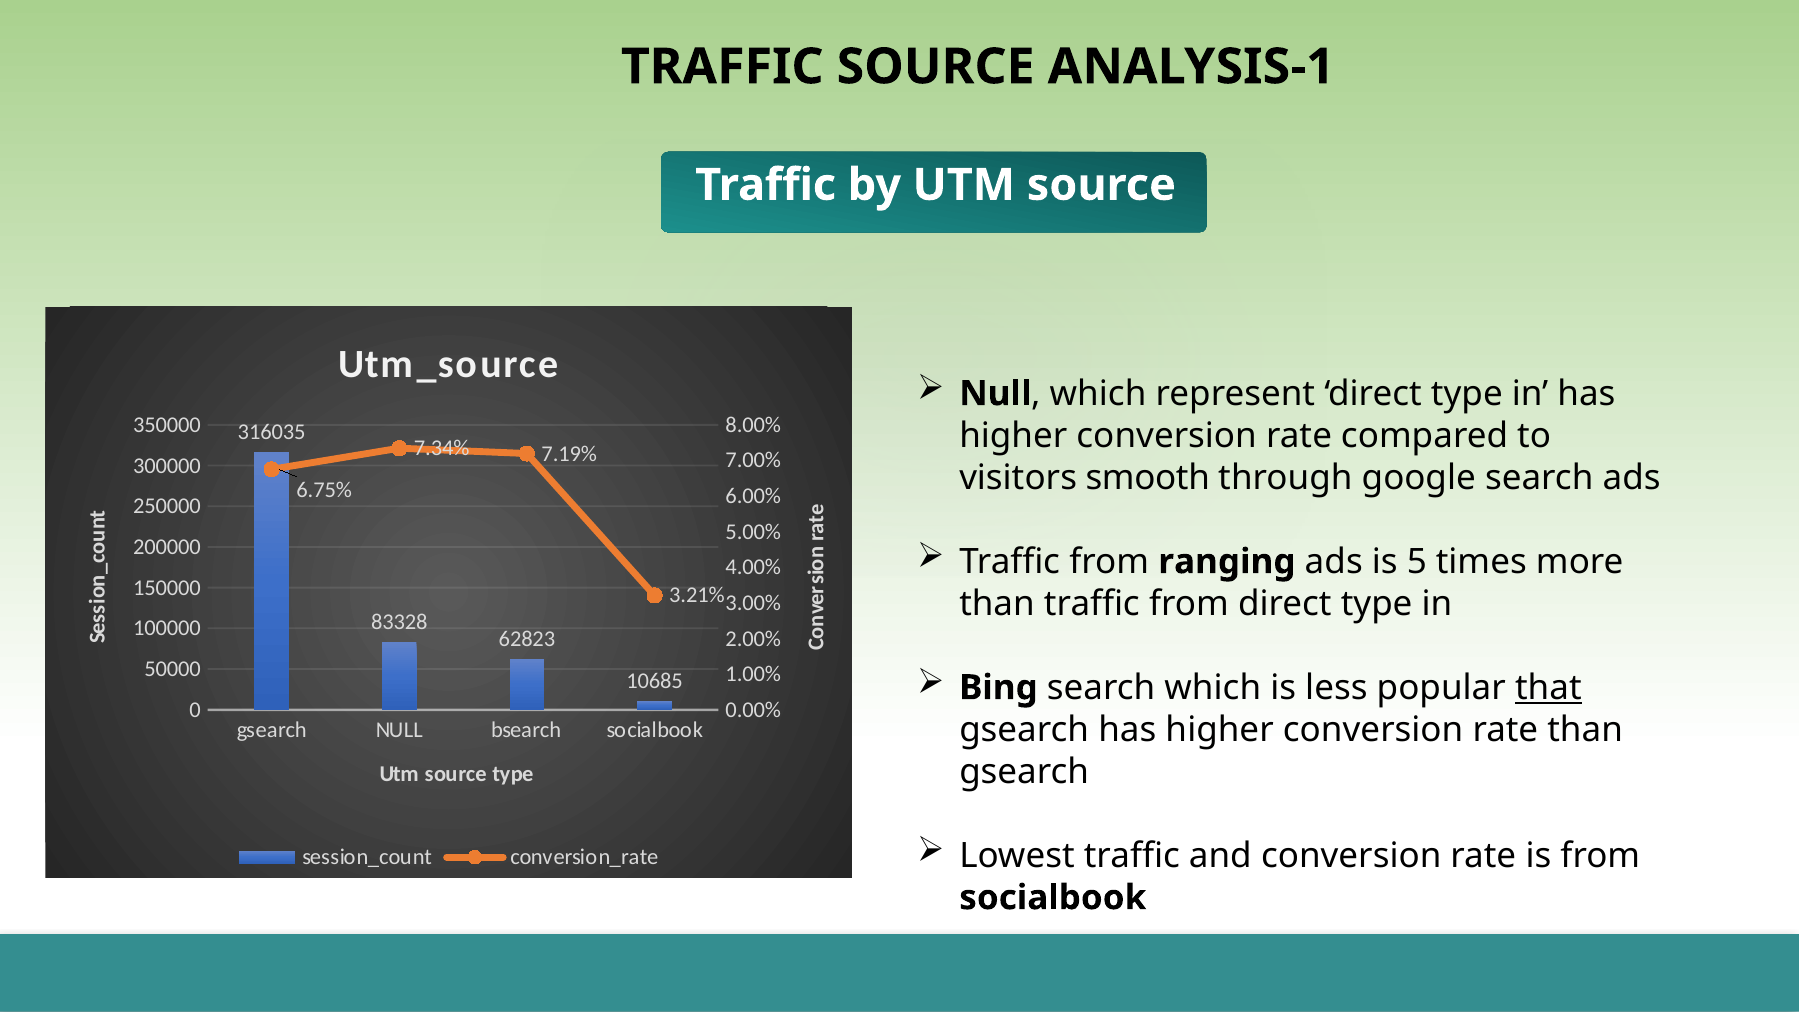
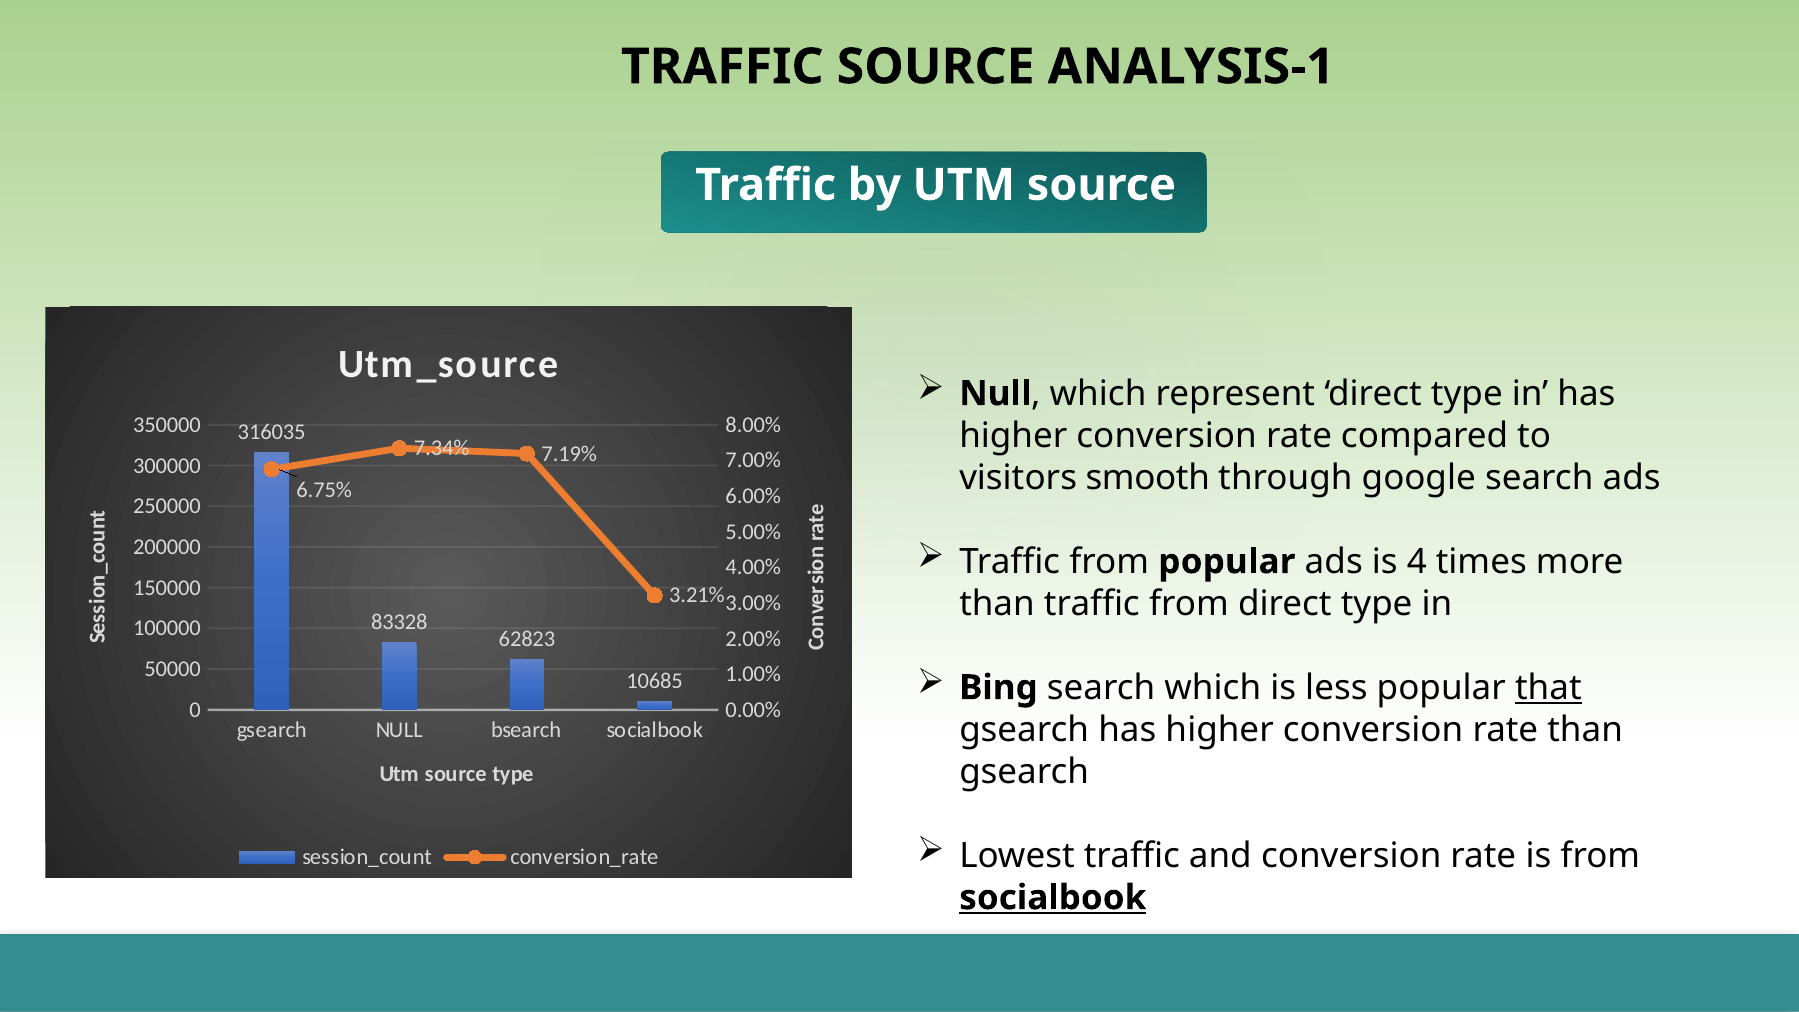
from ranging: ranging -> popular (1227, 562)
5: 5 -> 4 (1417, 562)
socialbook underline: none -> present (1053, 898)
